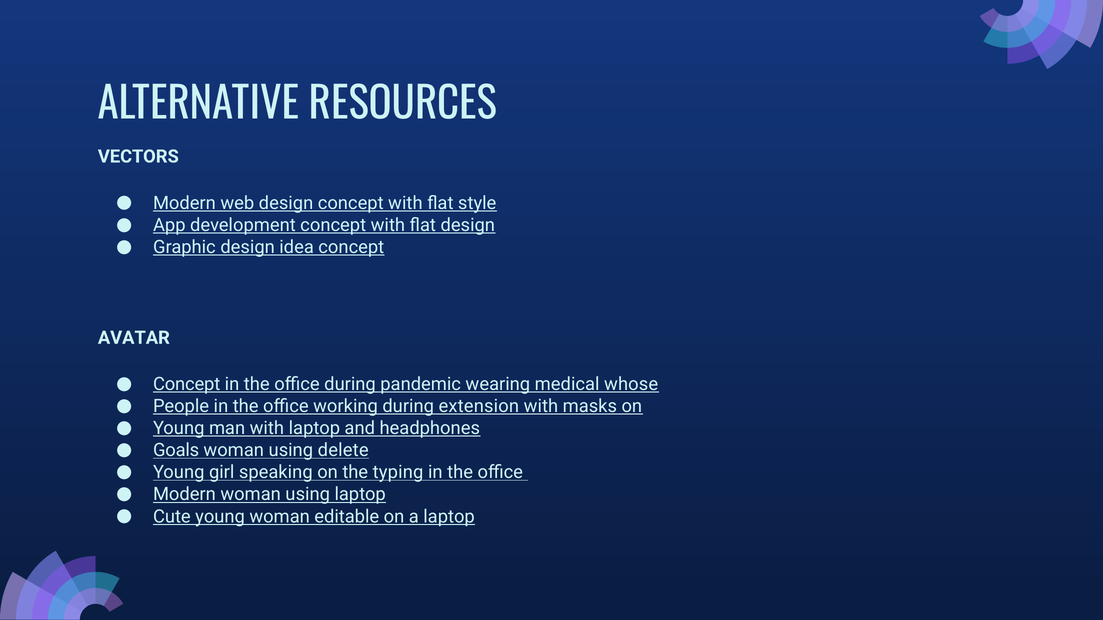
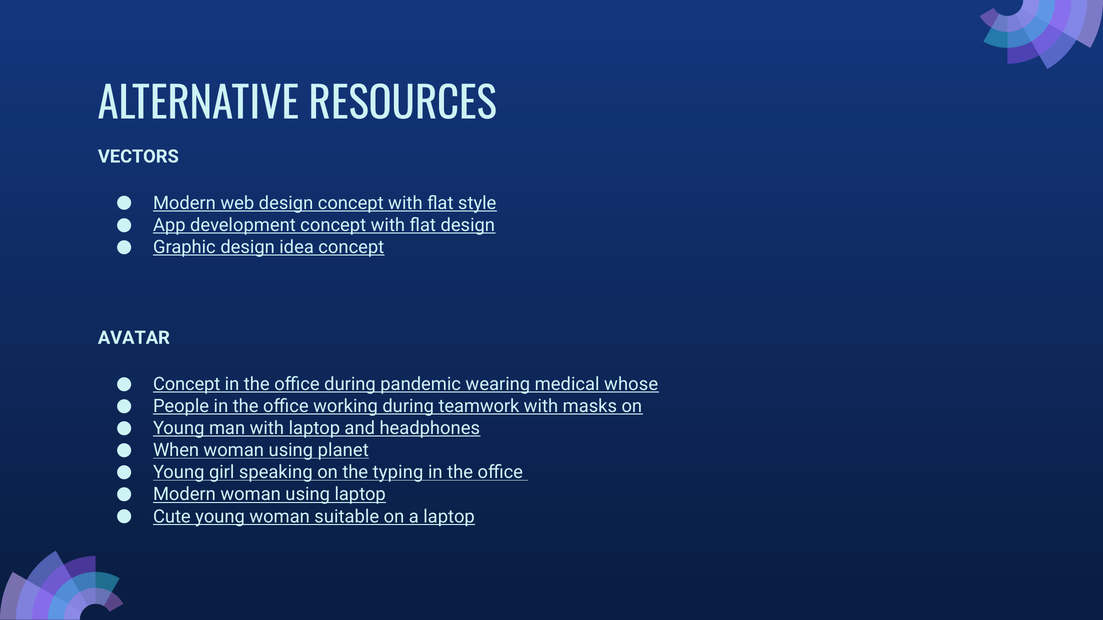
extension: extension -> teamwork (479, 407)
Goals: Goals -> When (176, 451)
delete: delete -> planet (343, 451)
editable: editable -> suitable (347, 517)
